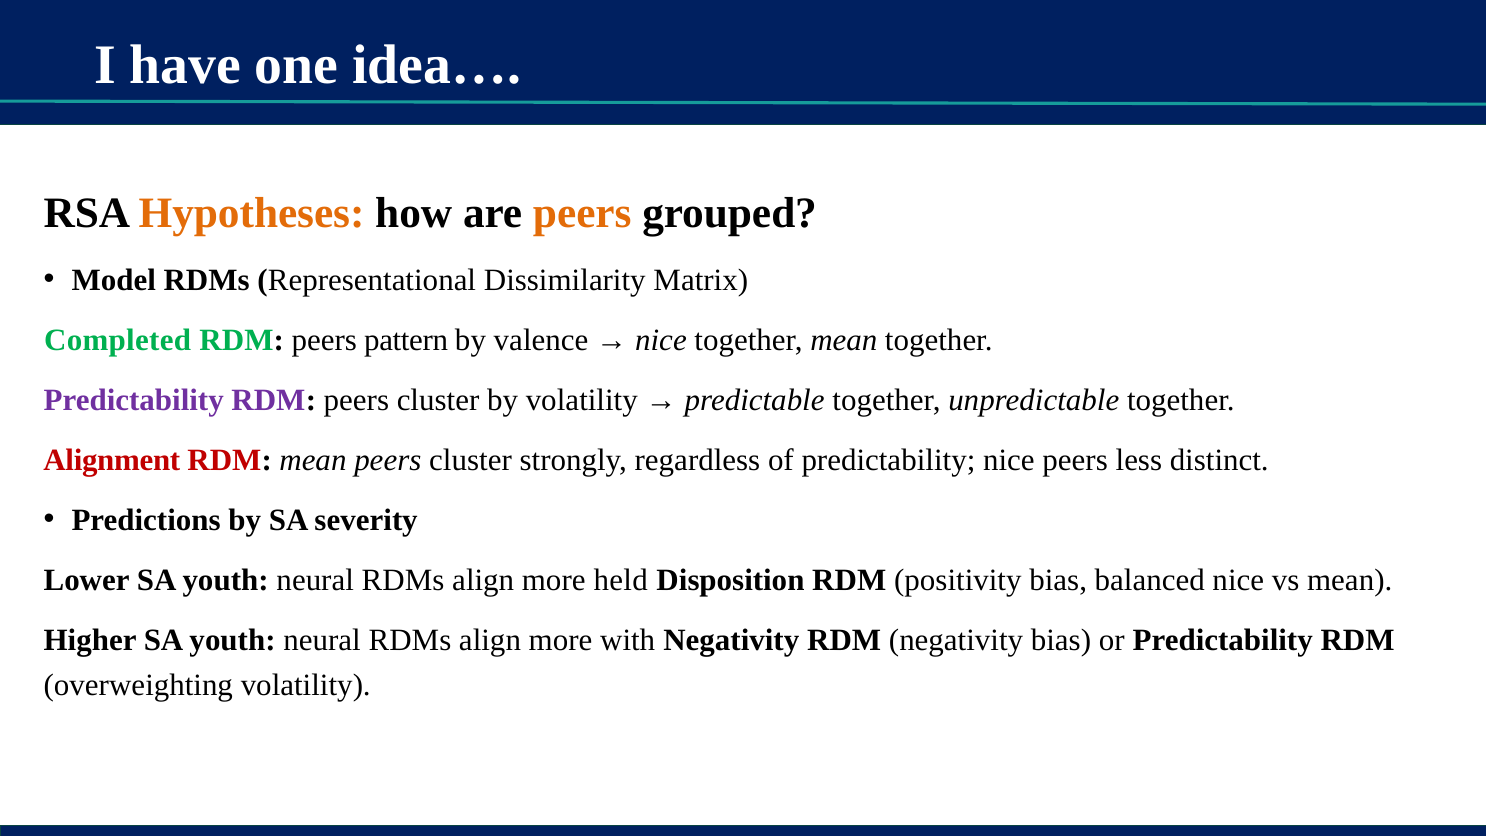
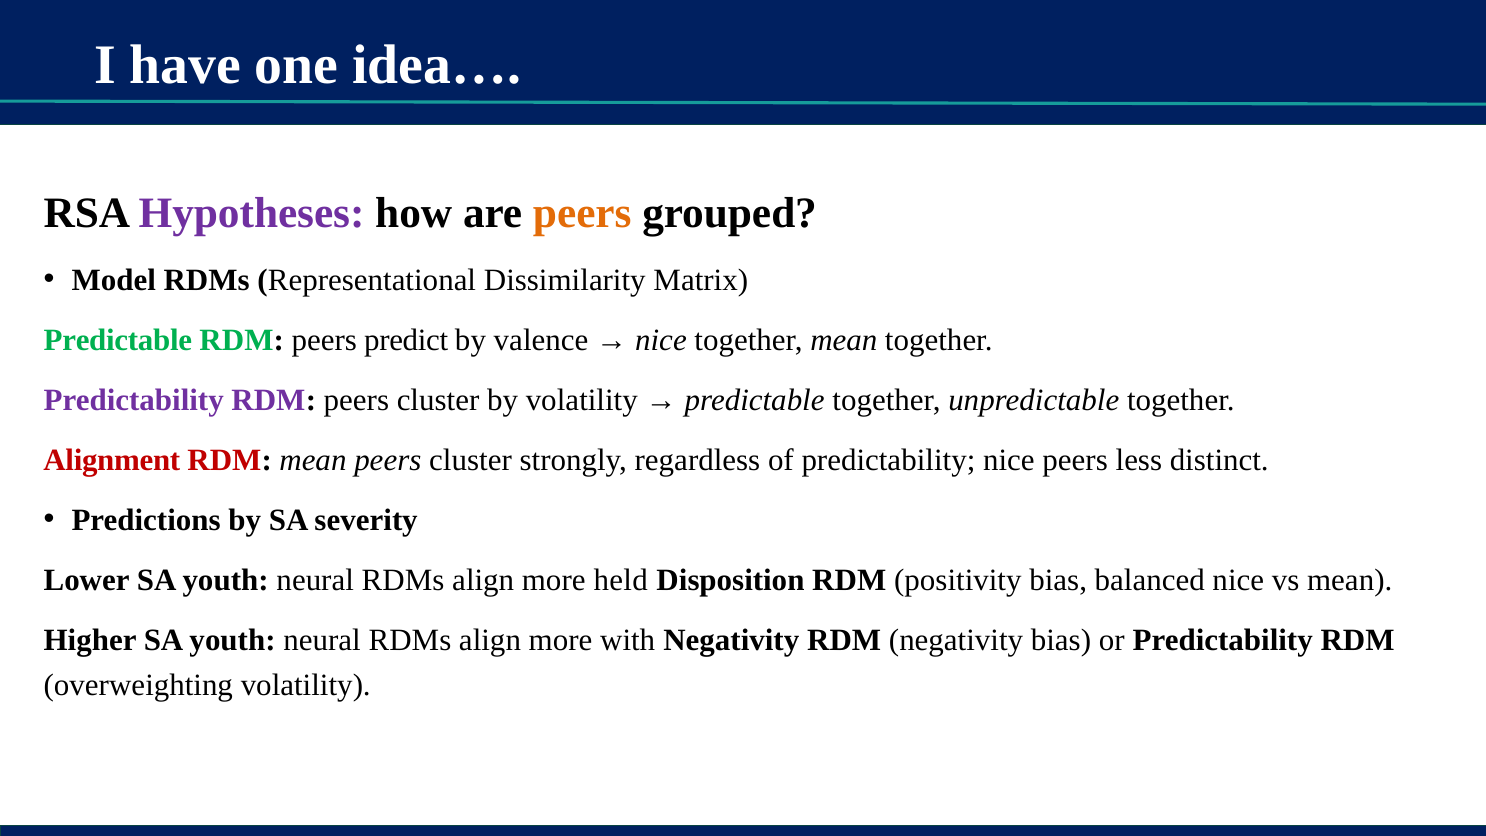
Hypotheses colour: orange -> purple (252, 214)
Completed: Completed -> Predictable (118, 340)
pattern: pattern -> predict (406, 340)
